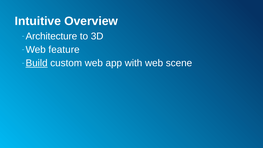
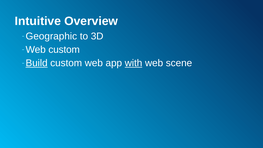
Architecture: Architecture -> Geographic (51, 36)
Web feature: feature -> custom (64, 50)
with underline: none -> present (134, 63)
